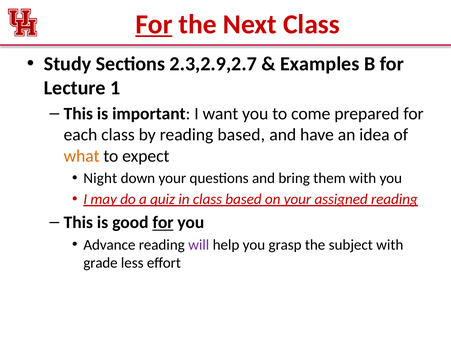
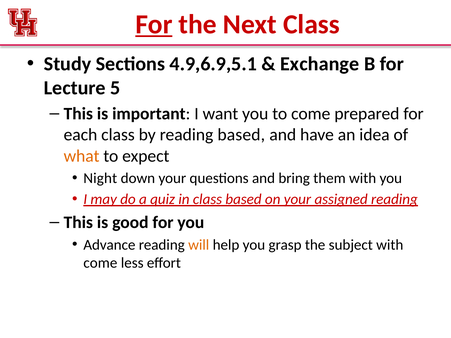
2.3,2.9,2.7: 2.3,2.9,2.7 -> 4.9,6.9,5.1 (213, 64)
Examples: Examples -> Exchange (320, 64)
1: 1 -> 5 (115, 88)
for underline: present -> none (163, 223)
will colour: purple -> orange (199, 245)
grade: grade -> come (100, 263)
